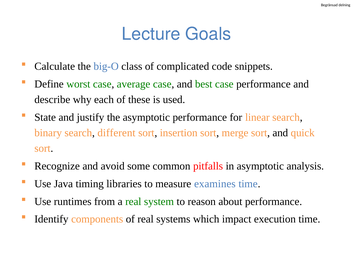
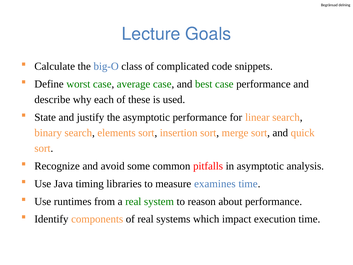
different: different -> elements (117, 133)
